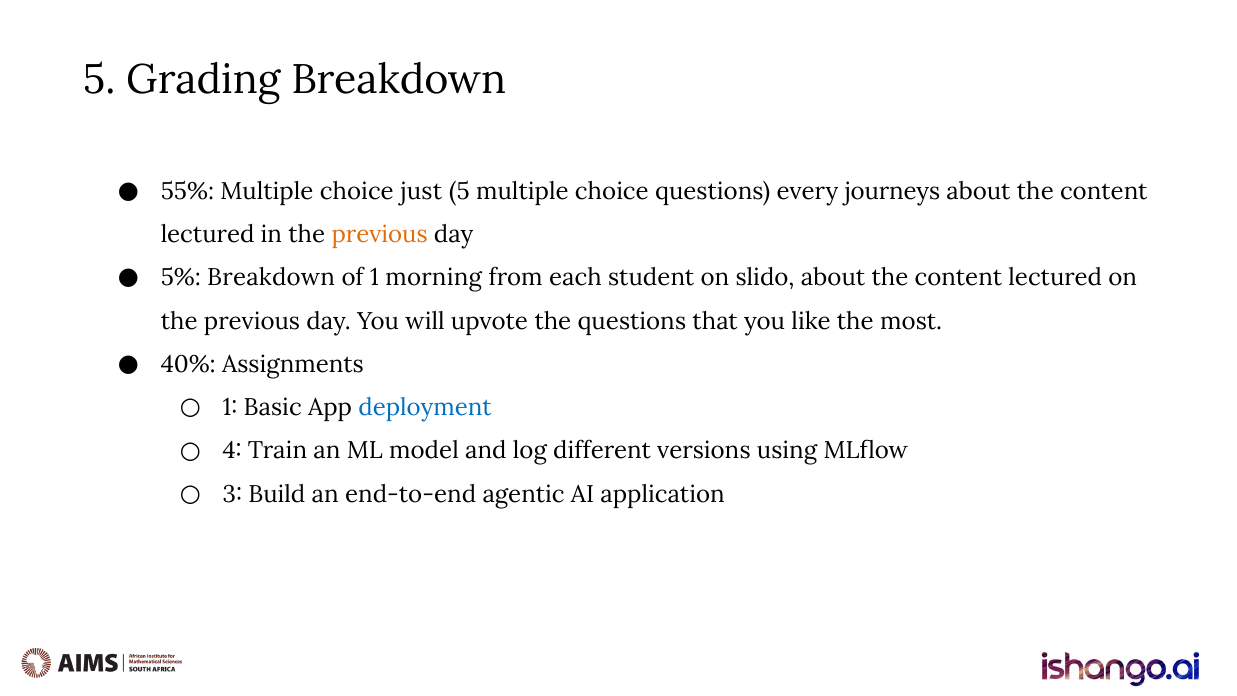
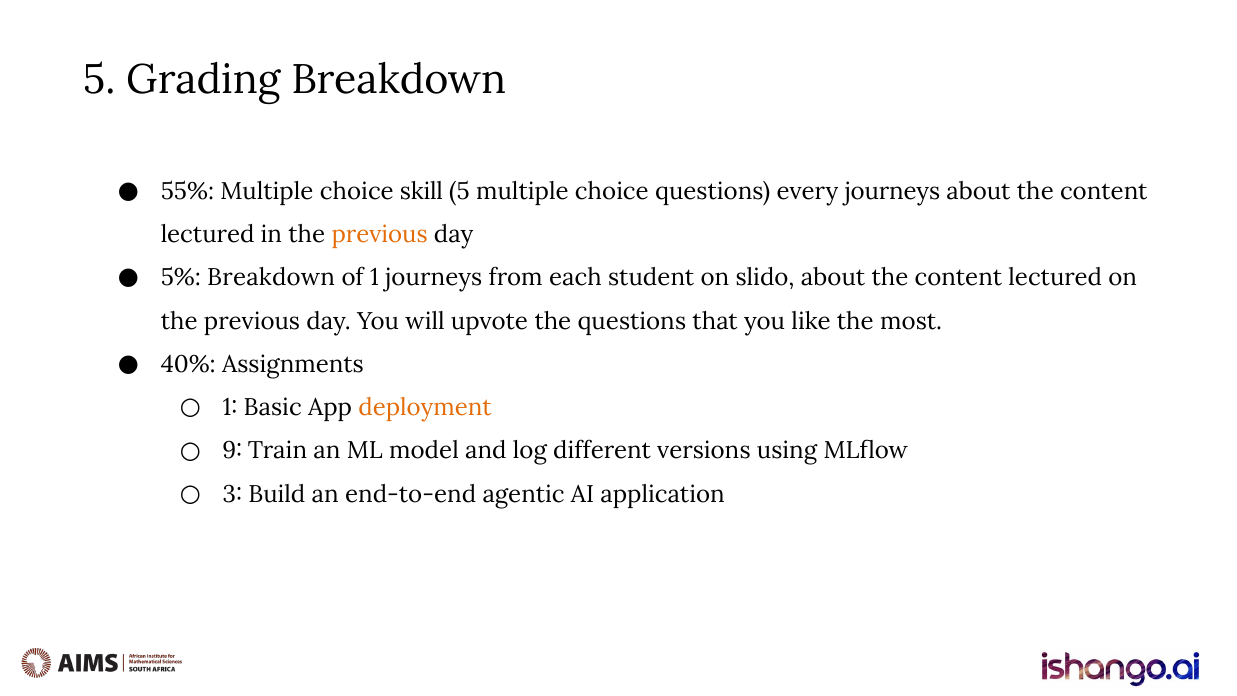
just: just -> skill (421, 191)
1 morning: morning -> journeys (434, 278)
deployment colour: blue -> orange (425, 408)
4: 4 -> 9 (232, 451)
